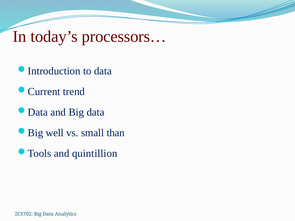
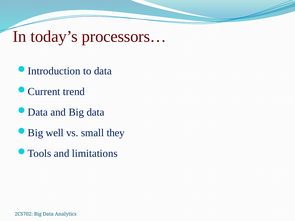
than: than -> they (116, 133)
quintillion: quintillion -> limitations (95, 154)
